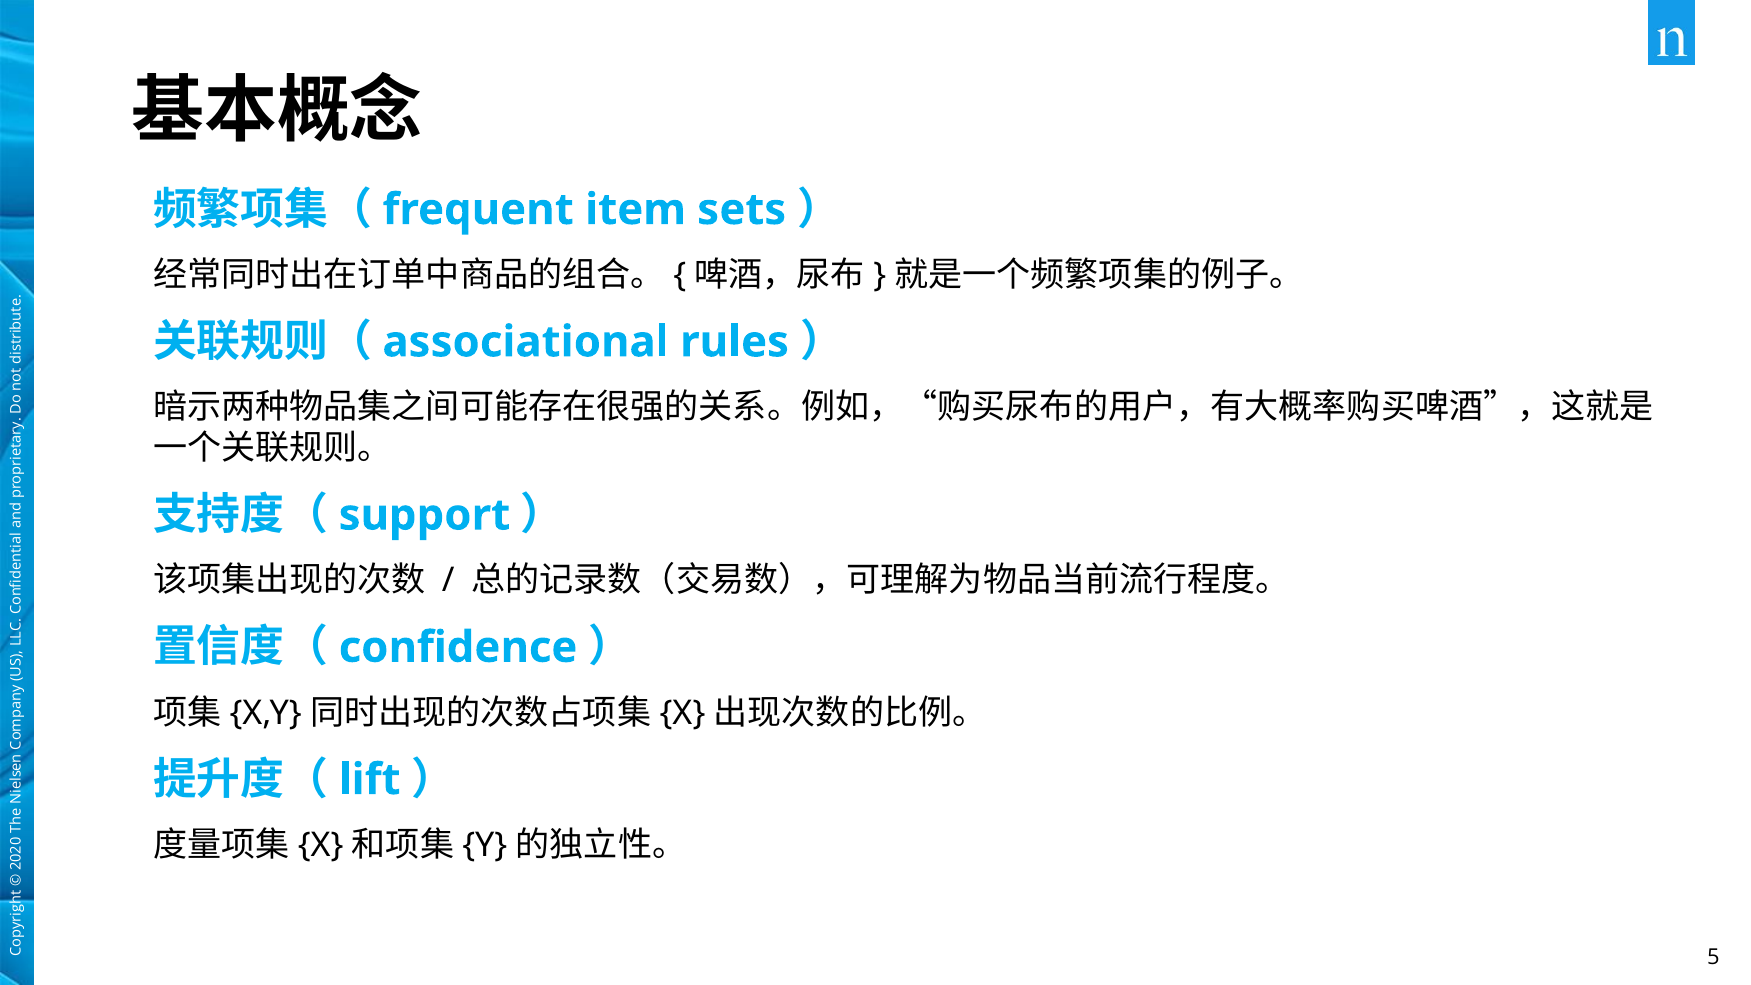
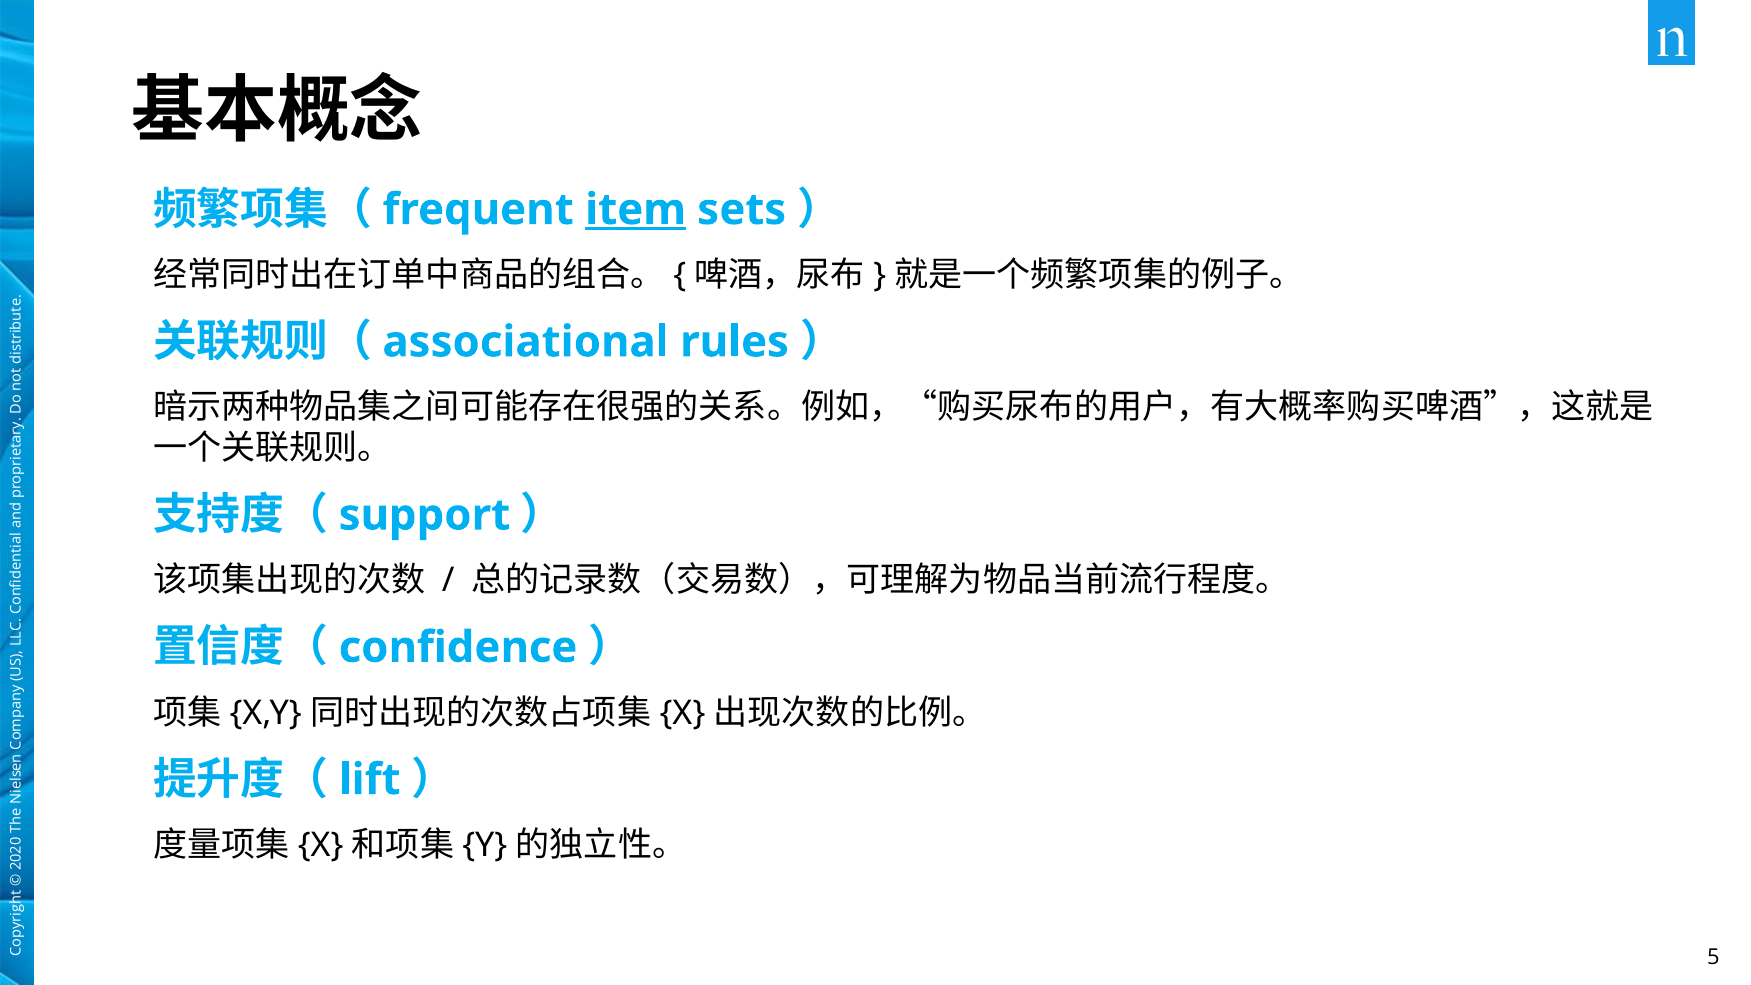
item underline: none -> present (636, 210)
